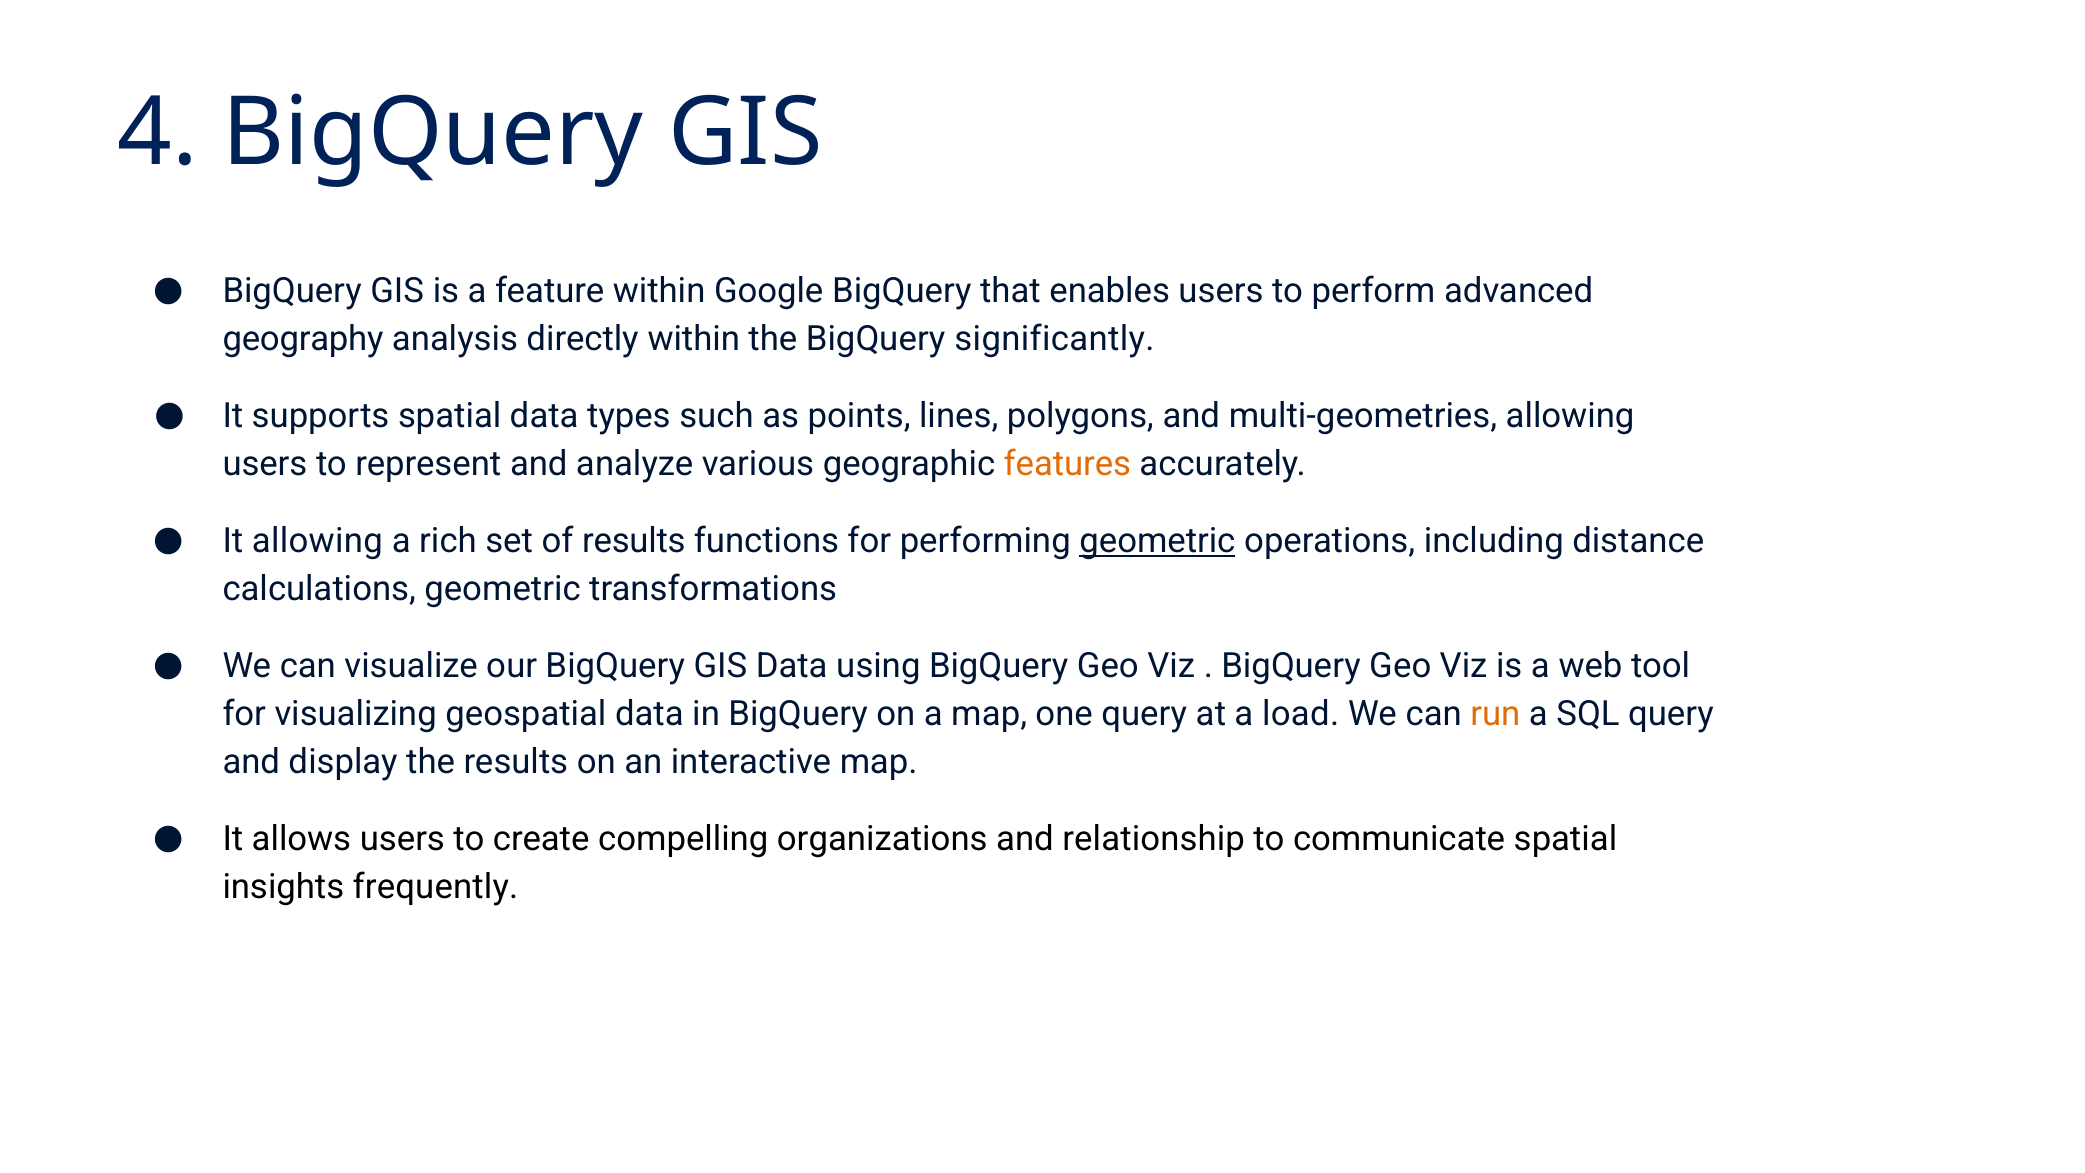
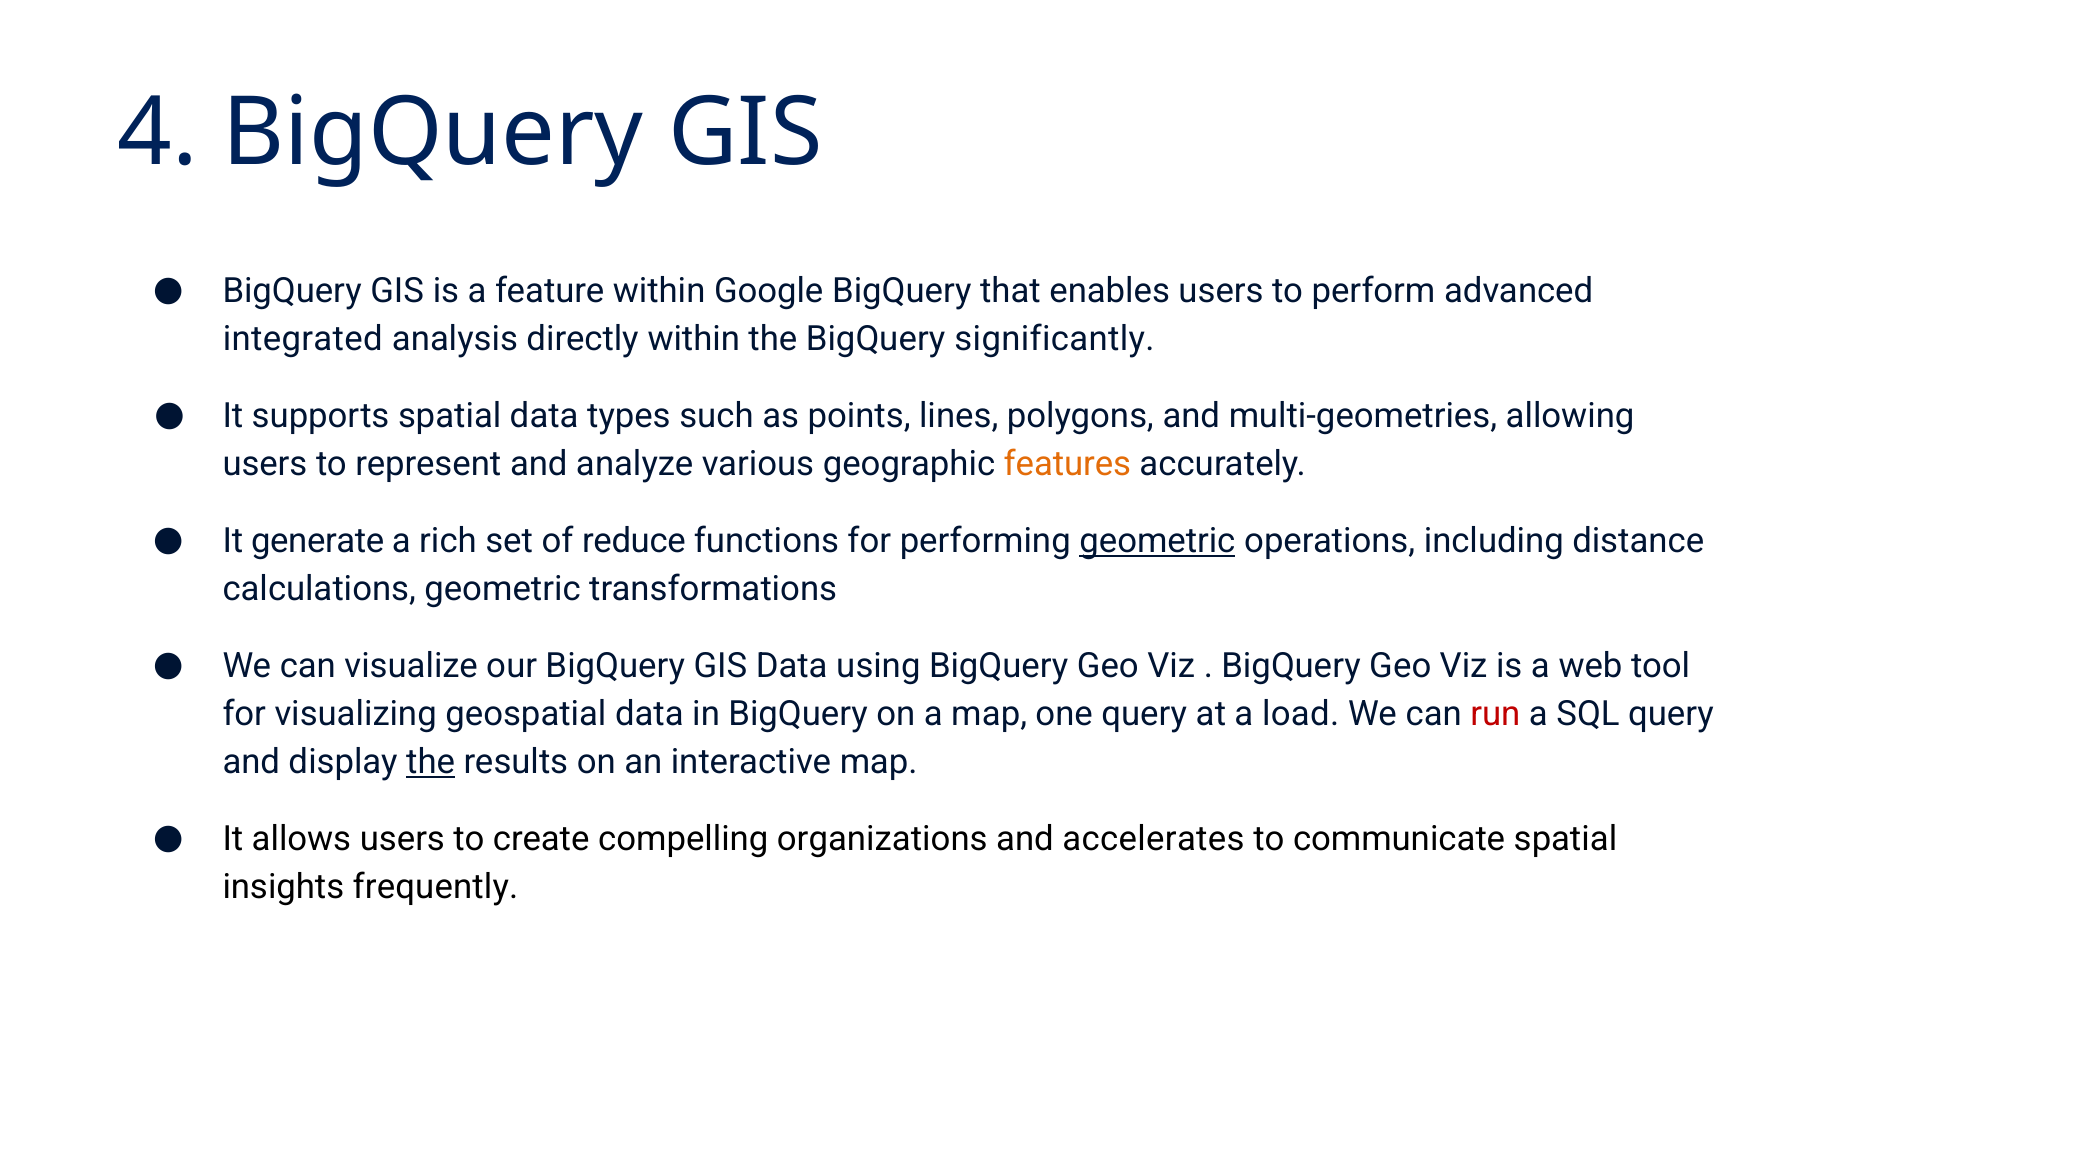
geography: geography -> integrated (303, 339)
It allowing: allowing -> generate (318, 541)
of results: results -> reduce (634, 541)
run colour: orange -> red (1495, 714)
the underline: none -> present (431, 762)
relationship: relationship -> accelerates (1154, 839)
